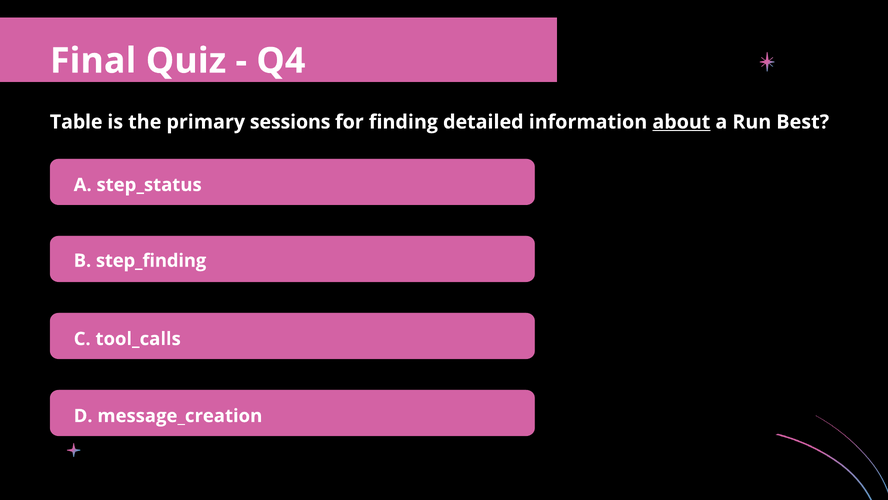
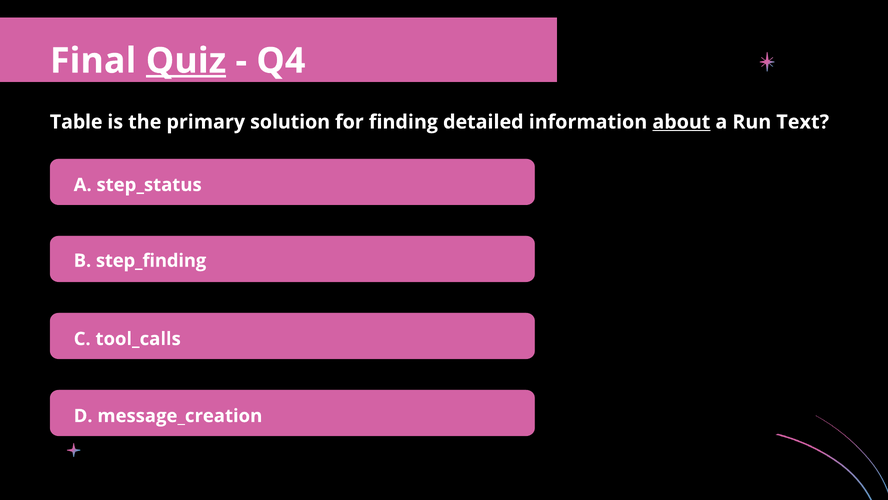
Quiz underline: none -> present (186, 61)
sessions: sessions -> solution (290, 122)
Best: Best -> Text (803, 122)
